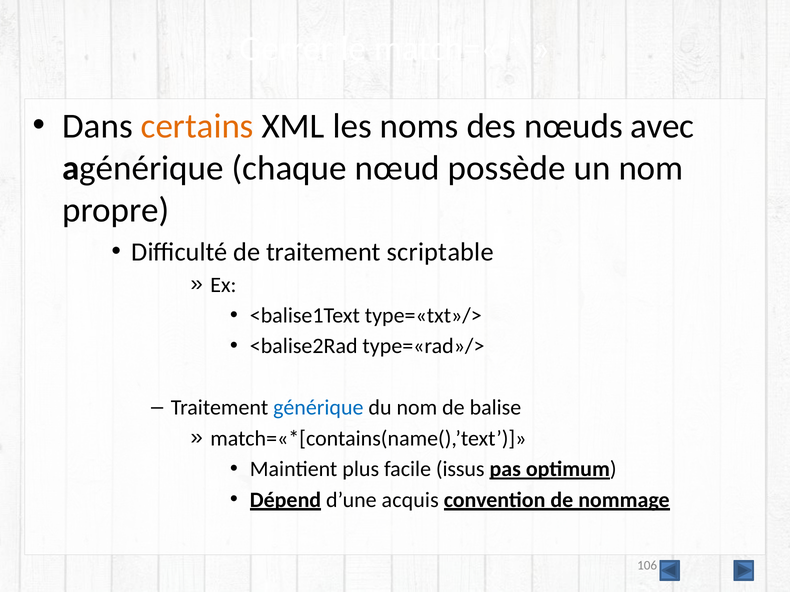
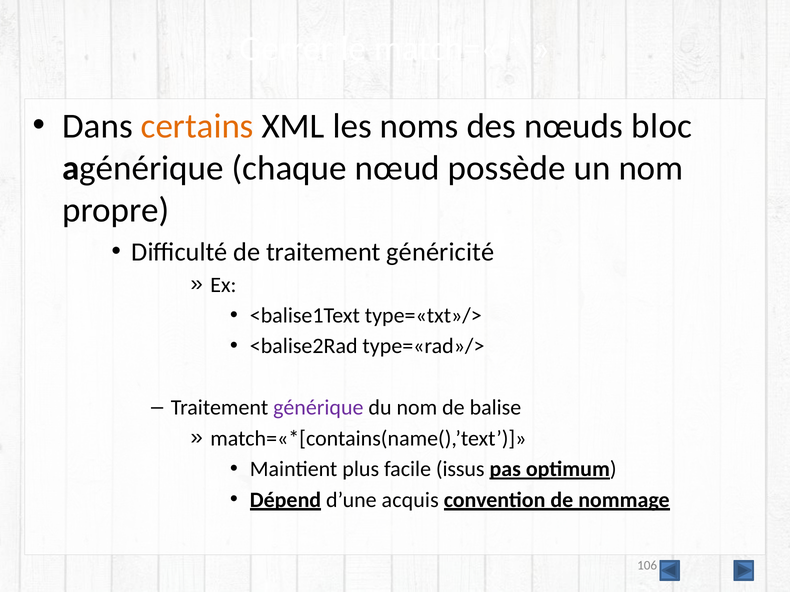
avec: avec -> bloc (662, 126)
scriptable: scriptable -> généricité (440, 252)
générique colour: blue -> purple (318, 408)
